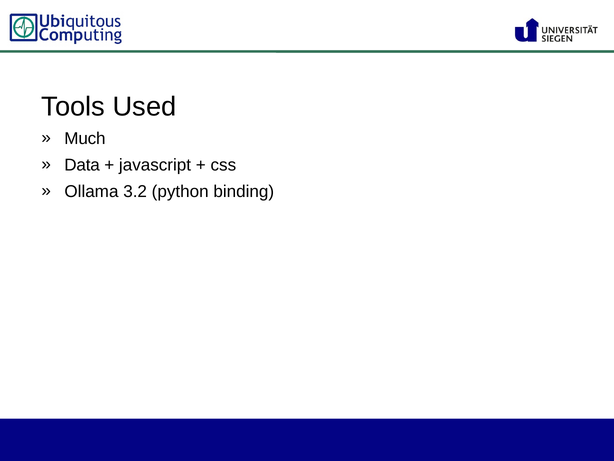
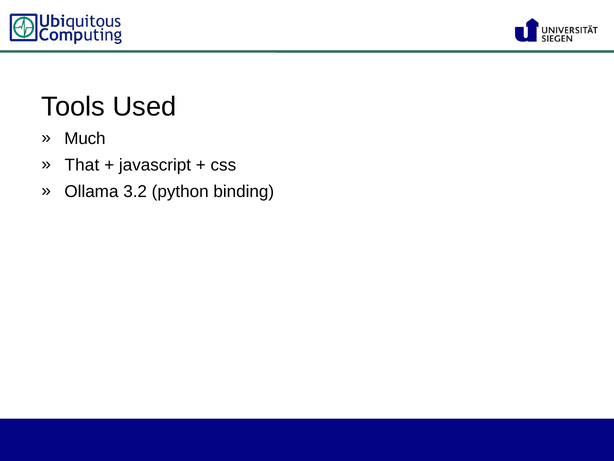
Data: Data -> That (82, 165)
